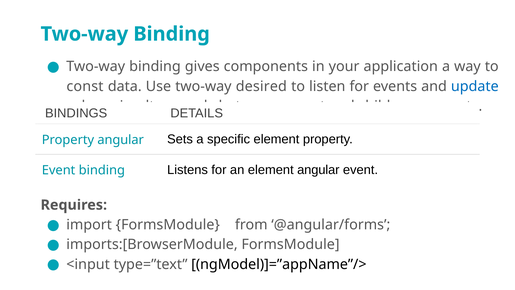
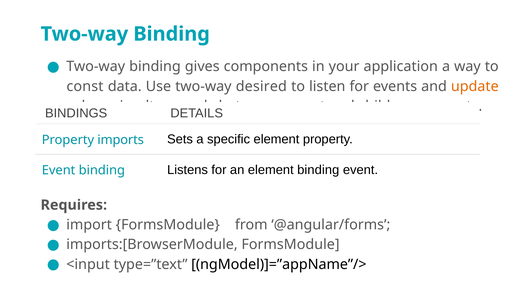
update colour: blue -> orange (475, 86)
Property angular: angular -> imports (121, 140)
element angular: angular -> binding (318, 170)
